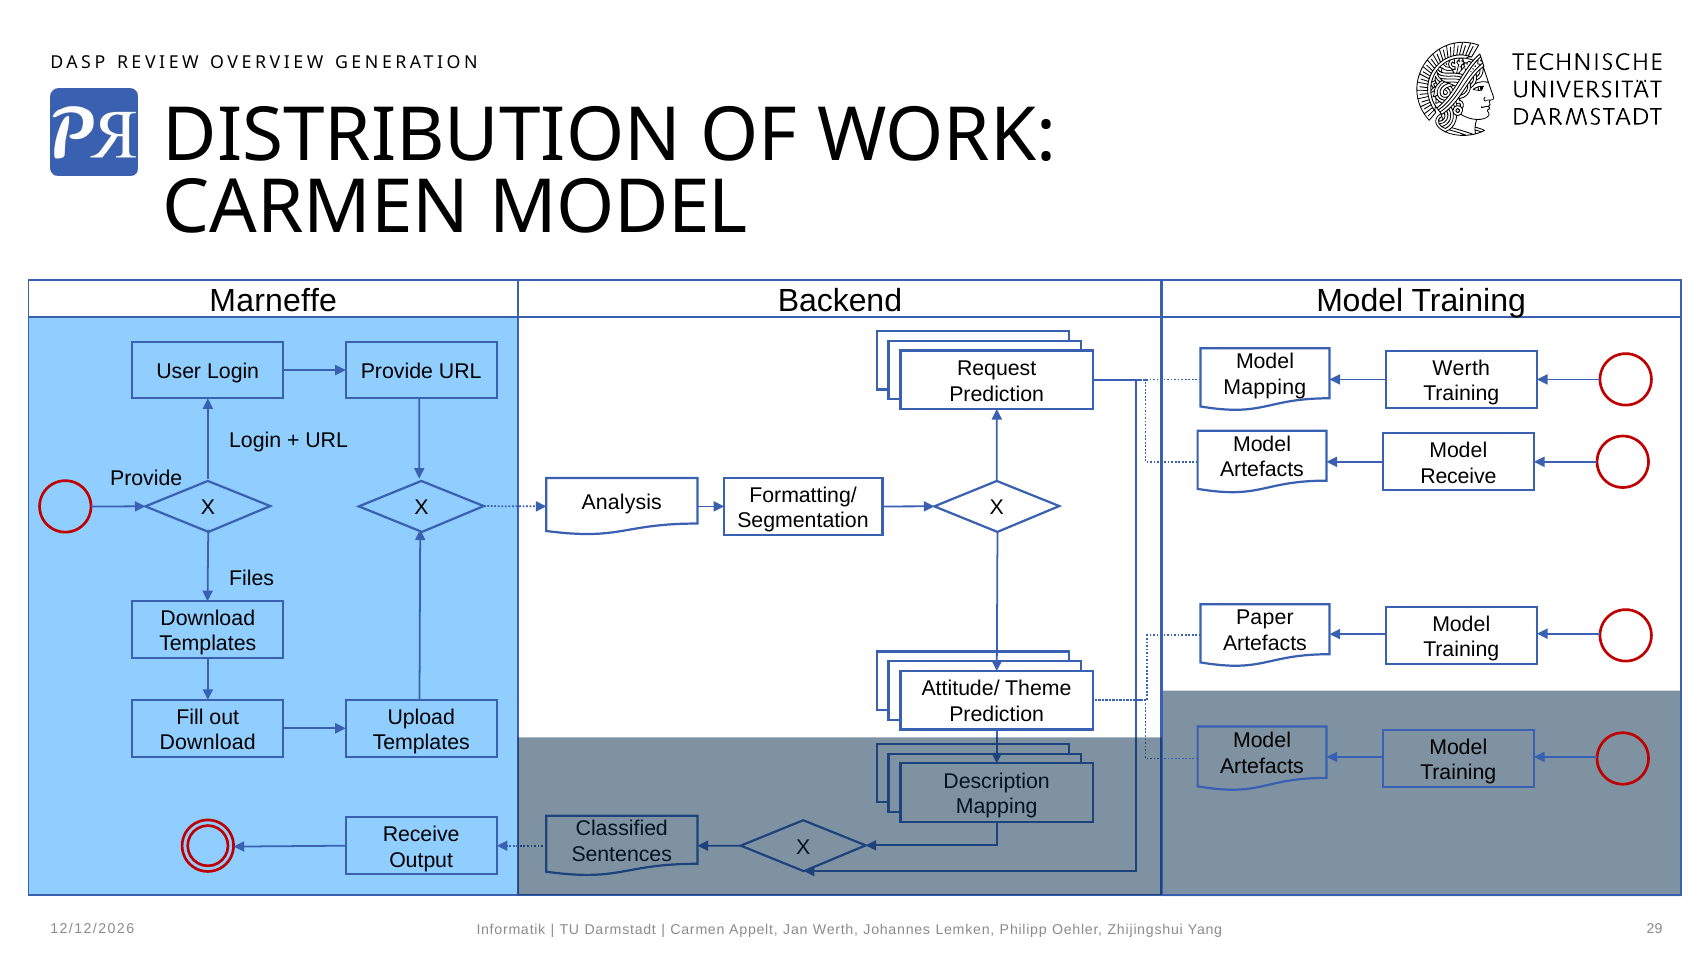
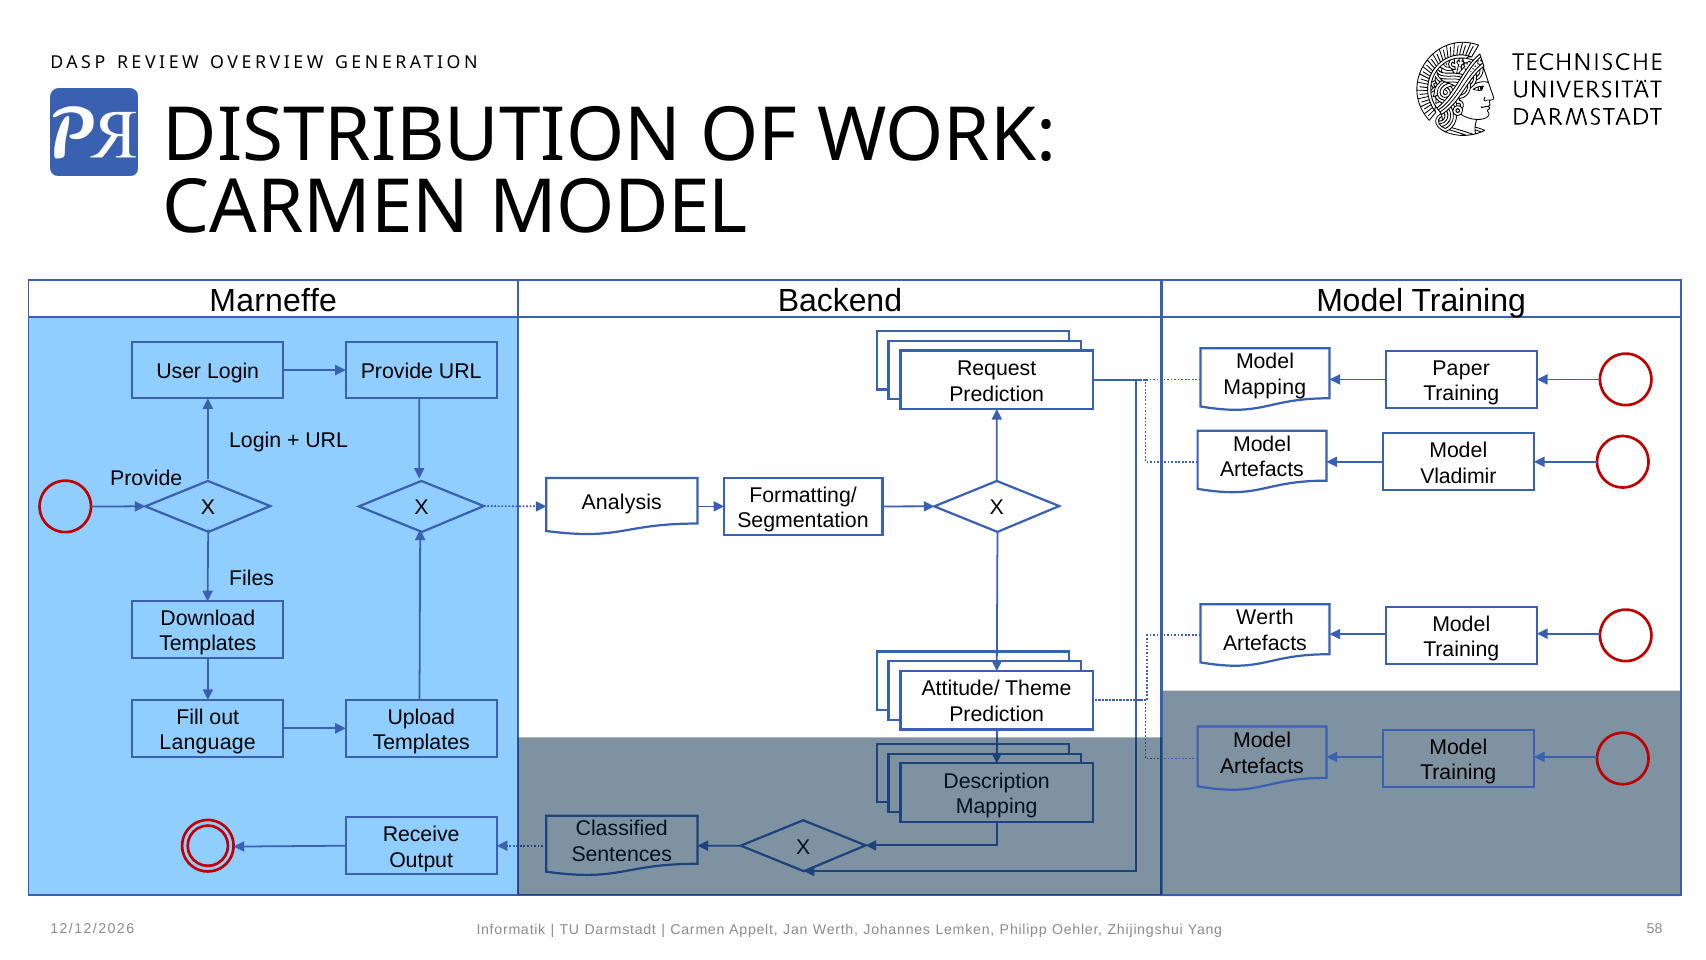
Werth: Werth -> Paper (1461, 368)
Receive: Receive -> Vladimir (1458, 476)
Paper: Paper -> Werth (1265, 618)
Download: Download -> Language (208, 742)
29: 29 -> 58 (1655, 929)
